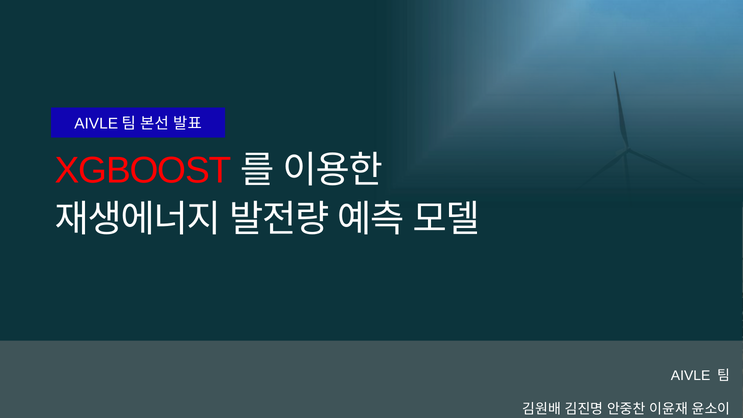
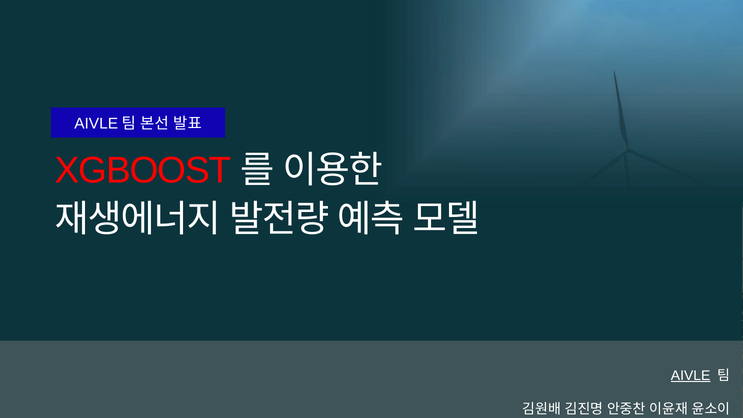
AIVLE underline: none -> present (691, 375)
